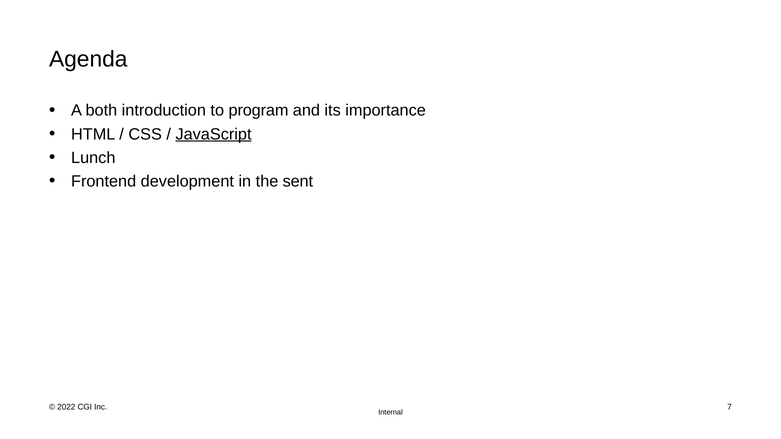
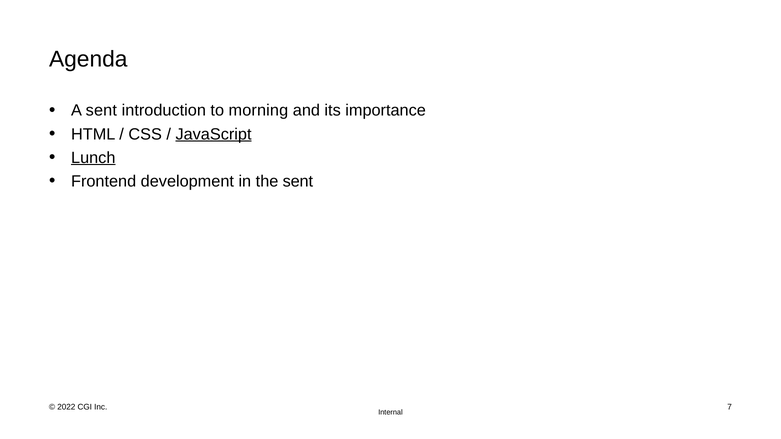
A both: both -> sent (101, 111)
program: program -> morning (258, 111)
Lunch underline: none -> present (93, 158)
